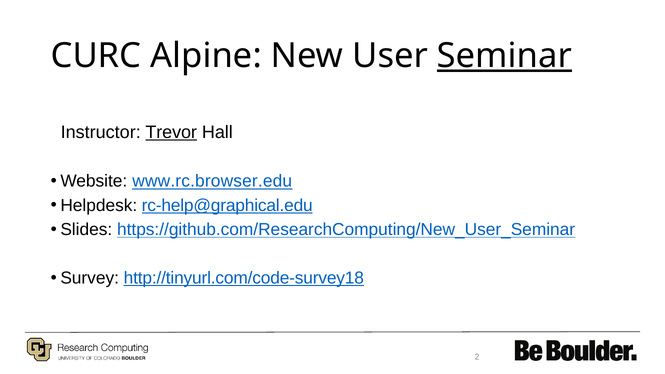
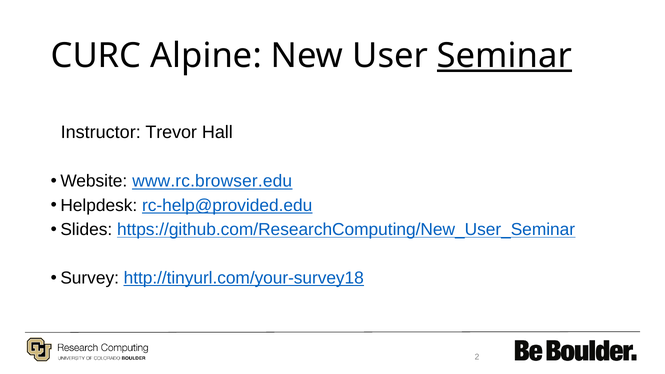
Trevor underline: present -> none (171, 132)
rc-help@graphical.edu: rc-help@graphical.edu -> rc-help@provided.edu (227, 206)
http://tinyurl.com/code-survey18: http://tinyurl.com/code-survey18 -> http://tinyurl.com/your-survey18 (244, 278)
